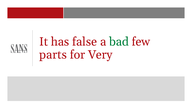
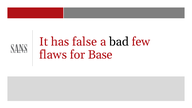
bad colour: green -> black (119, 42)
parts: parts -> flaws (53, 55)
Very: Very -> Base (100, 55)
